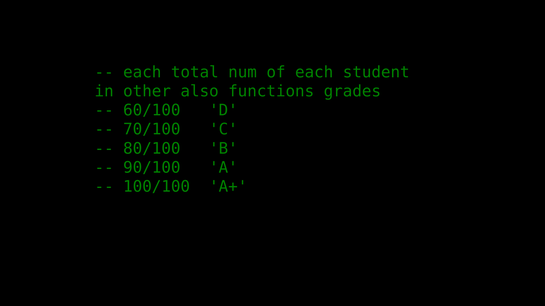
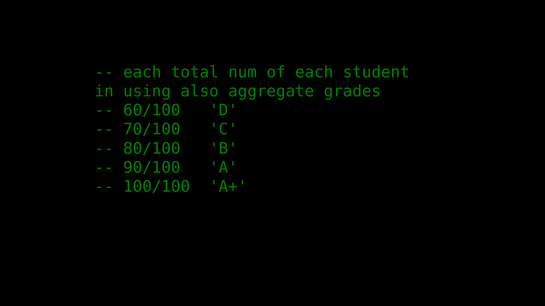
other: other -> using (147, 91)
functions: functions -> aggregate (271, 91)
